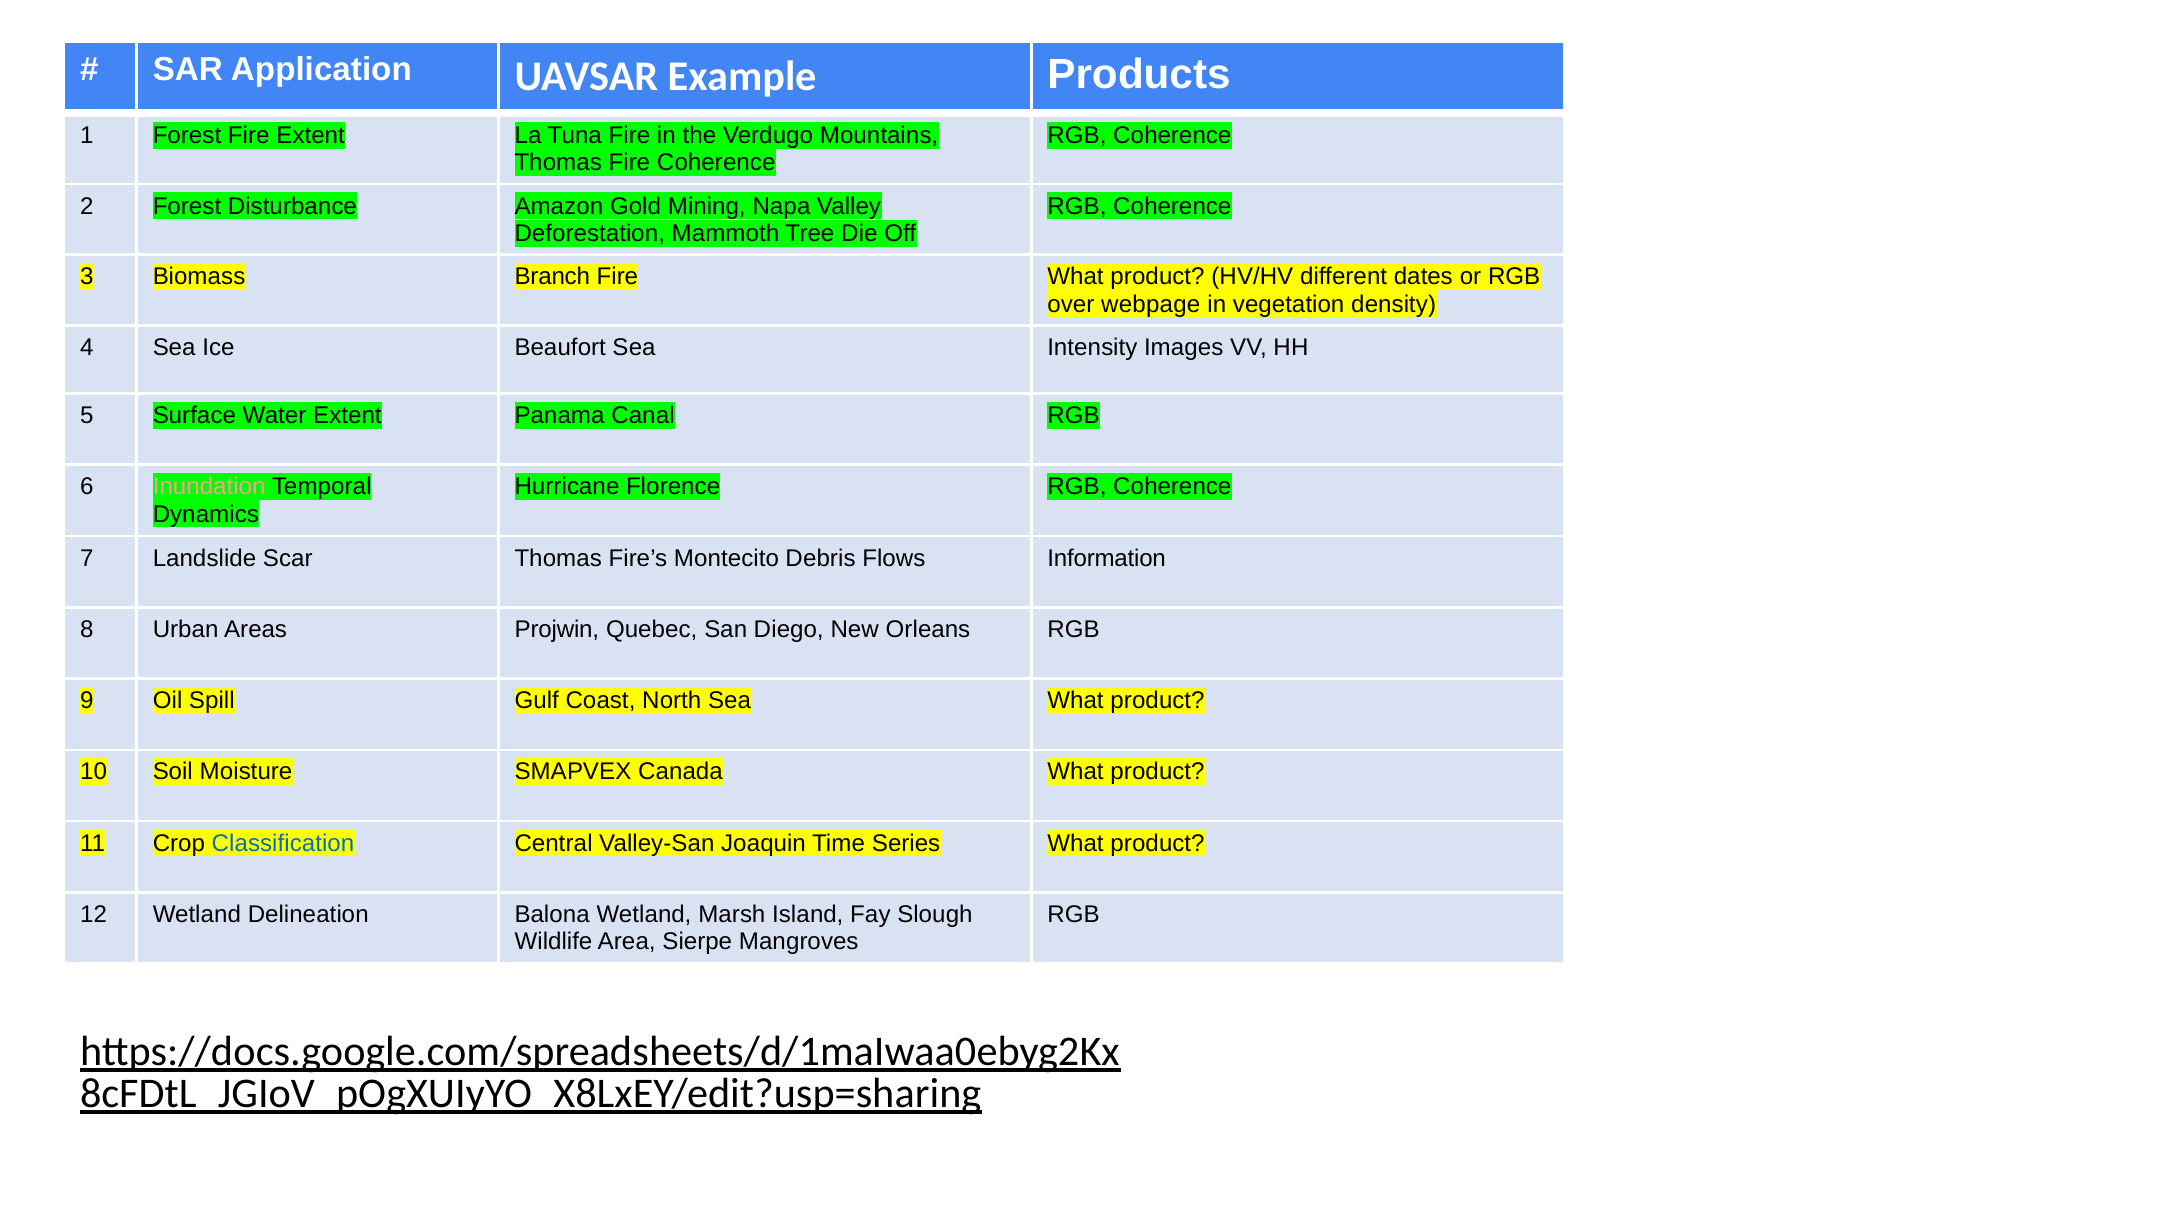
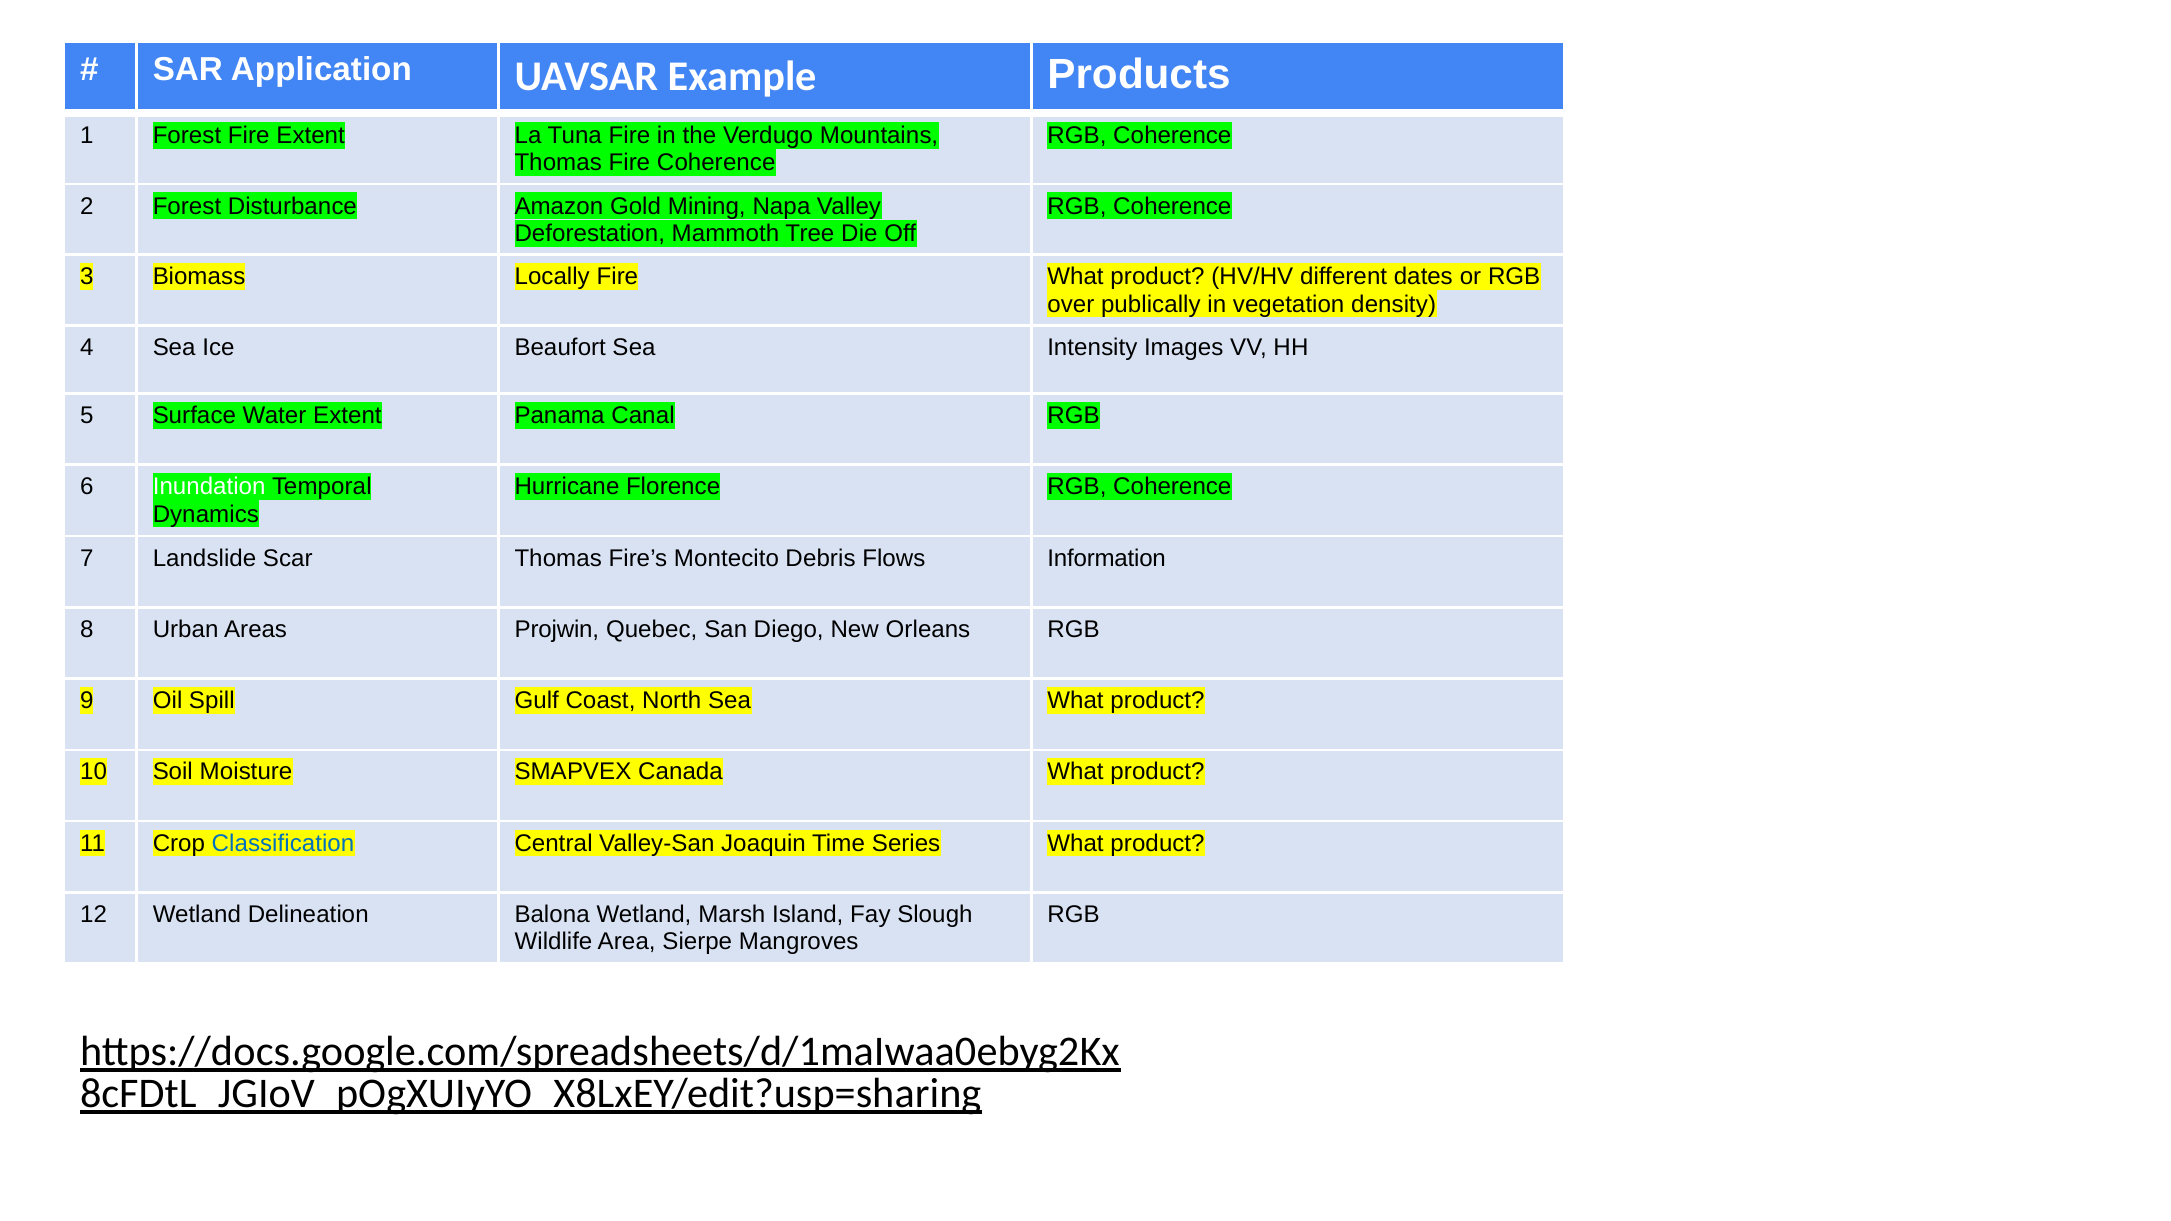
Branch: Branch -> Locally (552, 277)
webpage: webpage -> publically (1151, 304)
Inundation colour: pink -> white (209, 487)
